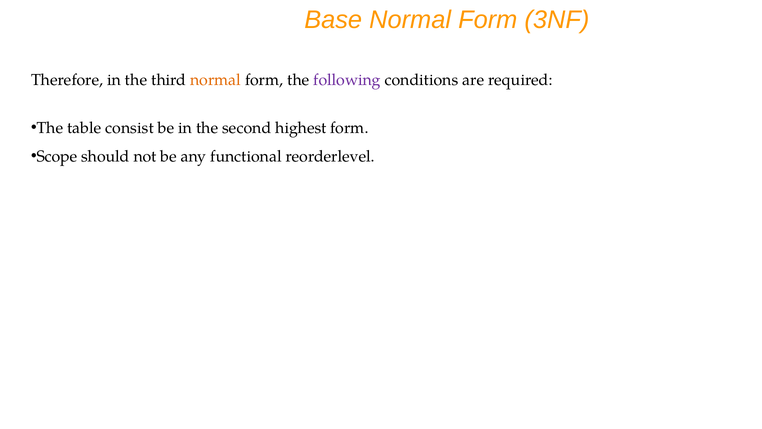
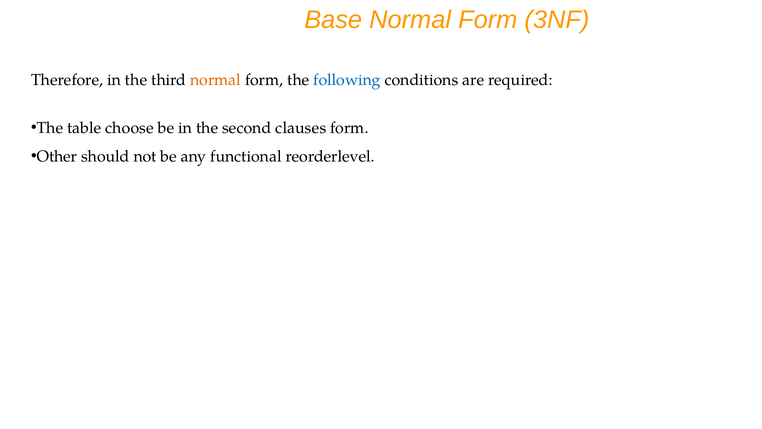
following colour: purple -> blue (347, 80)
consist: consist -> choose (129, 128)
highest: highest -> clauses (301, 128)
Scope: Scope -> Other (57, 156)
